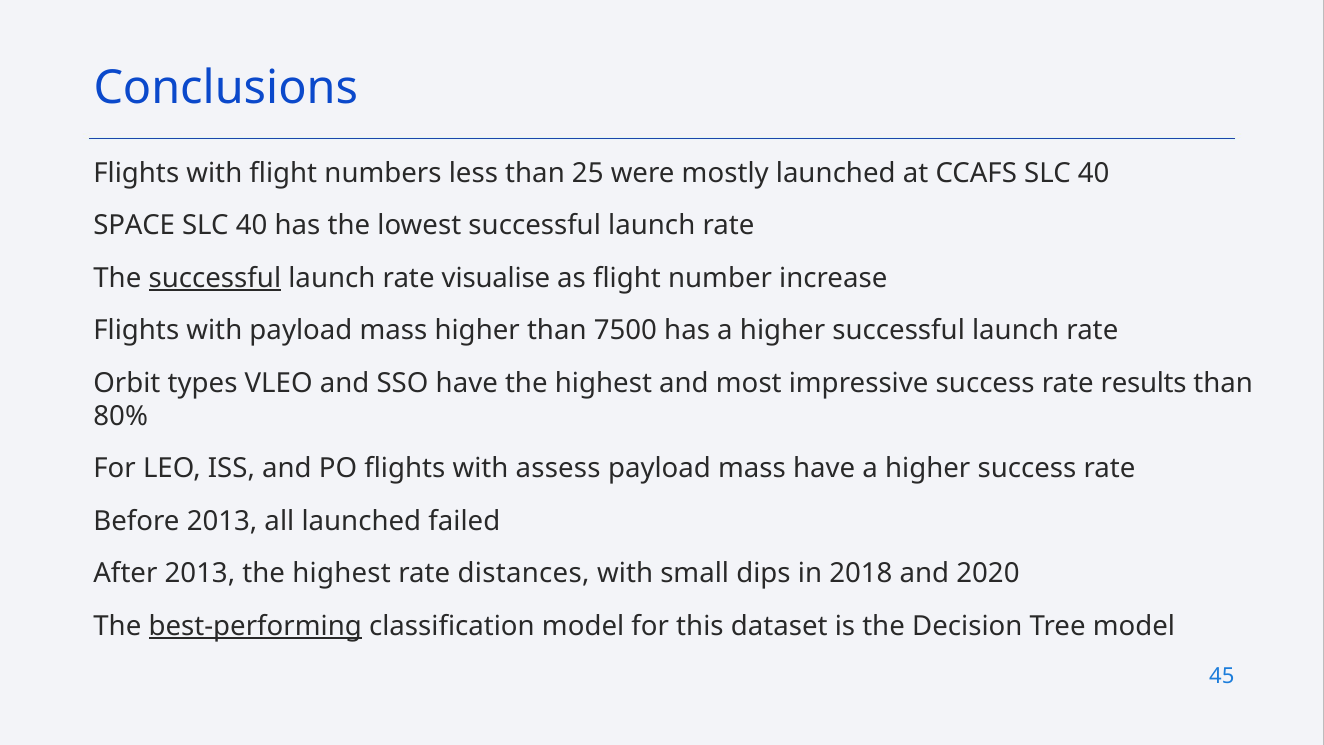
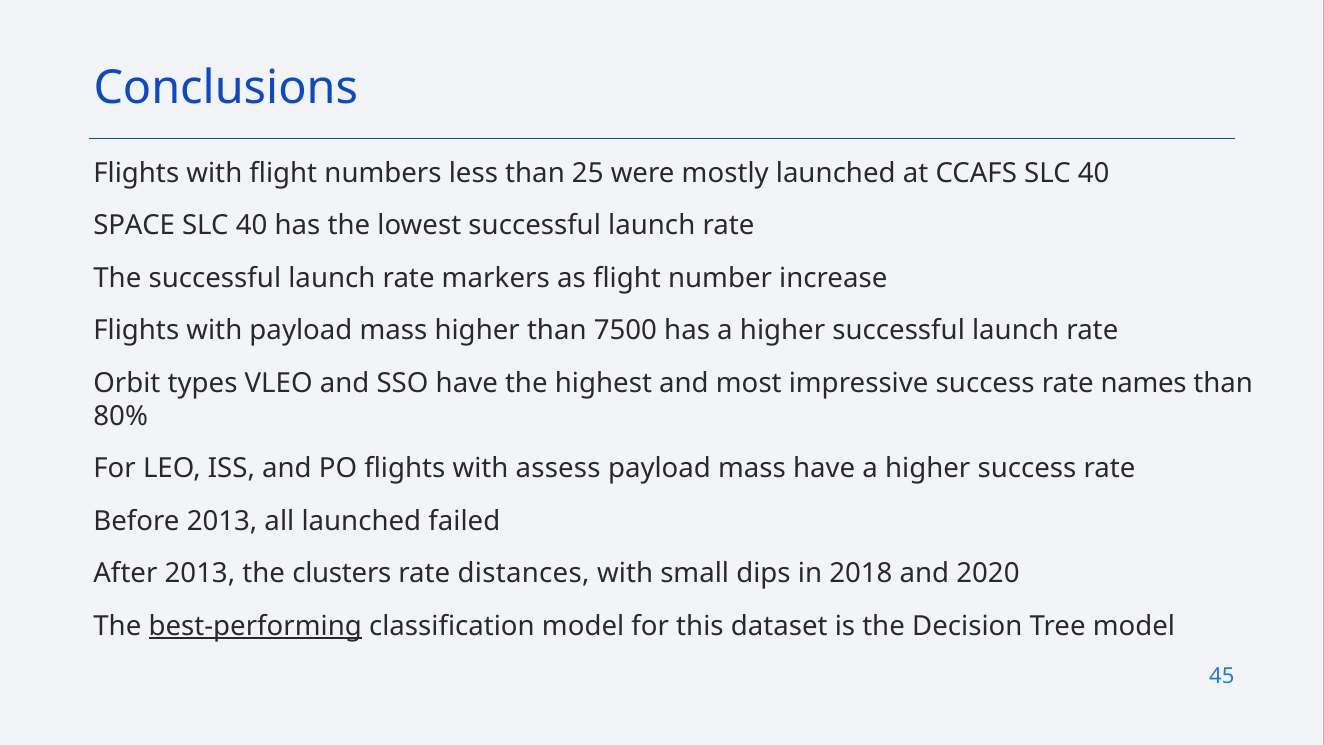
successful underline: present -> none (215, 278)
visualise: visualise -> markers (496, 278)
results: results -> names (1144, 383)
2013 the highest: highest -> clusters (342, 573)
